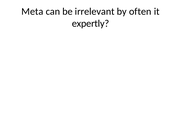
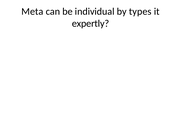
irrelevant: irrelevant -> individual (95, 11)
often: often -> types (140, 11)
